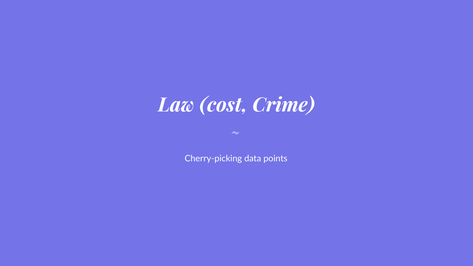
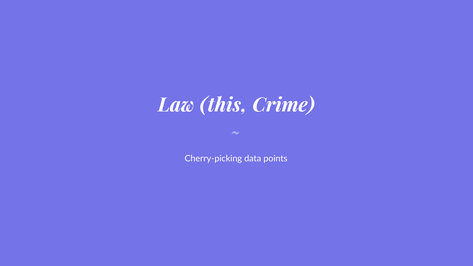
cost: cost -> this (223, 105)
